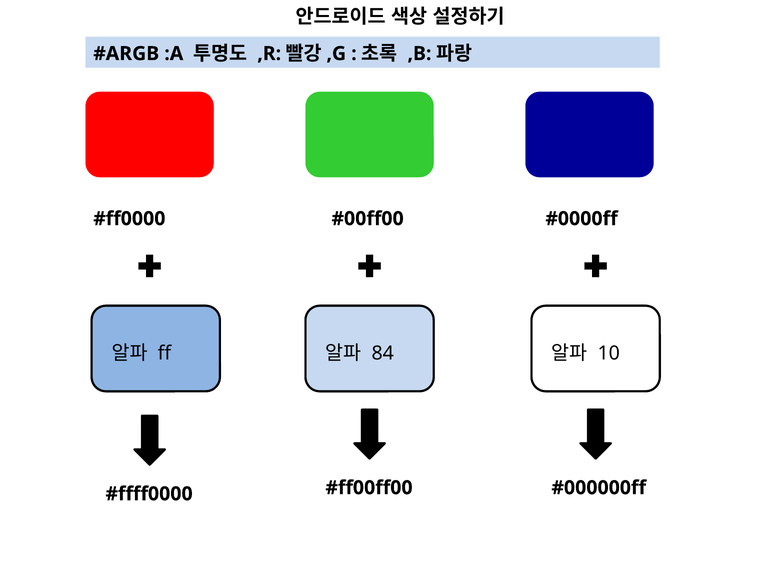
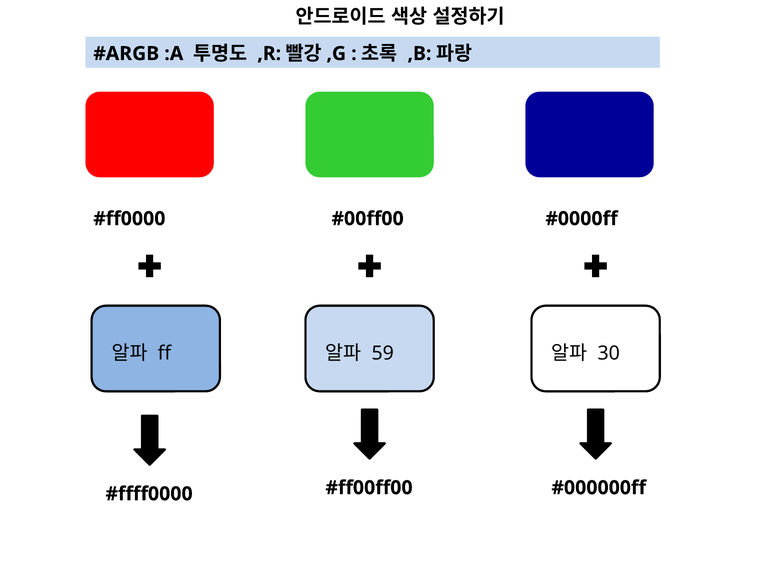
84: 84 -> 59 (383, 353)
10: 10 -> 30 (609, 353)
